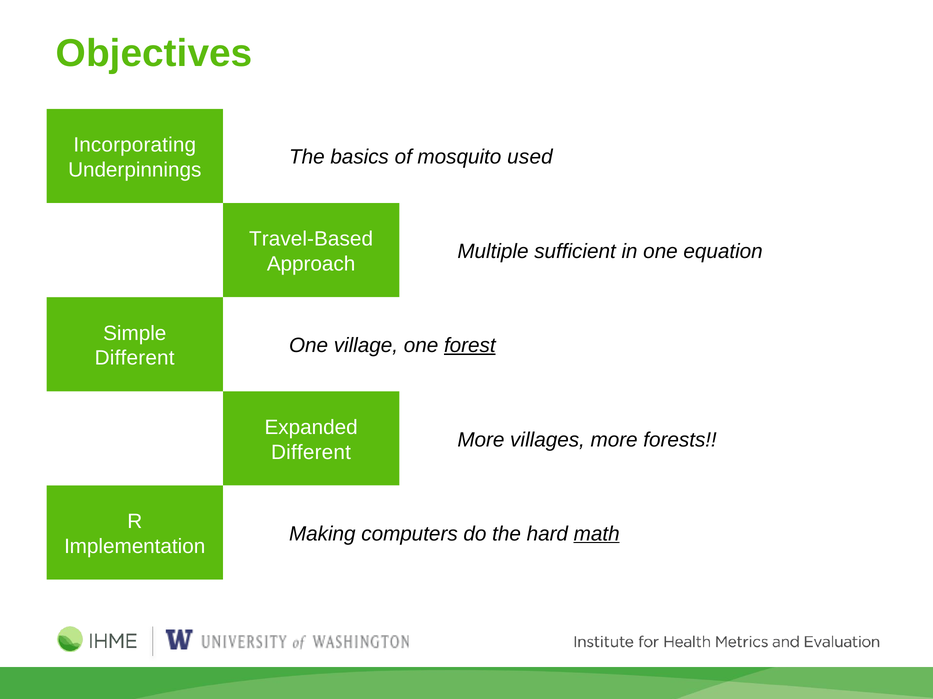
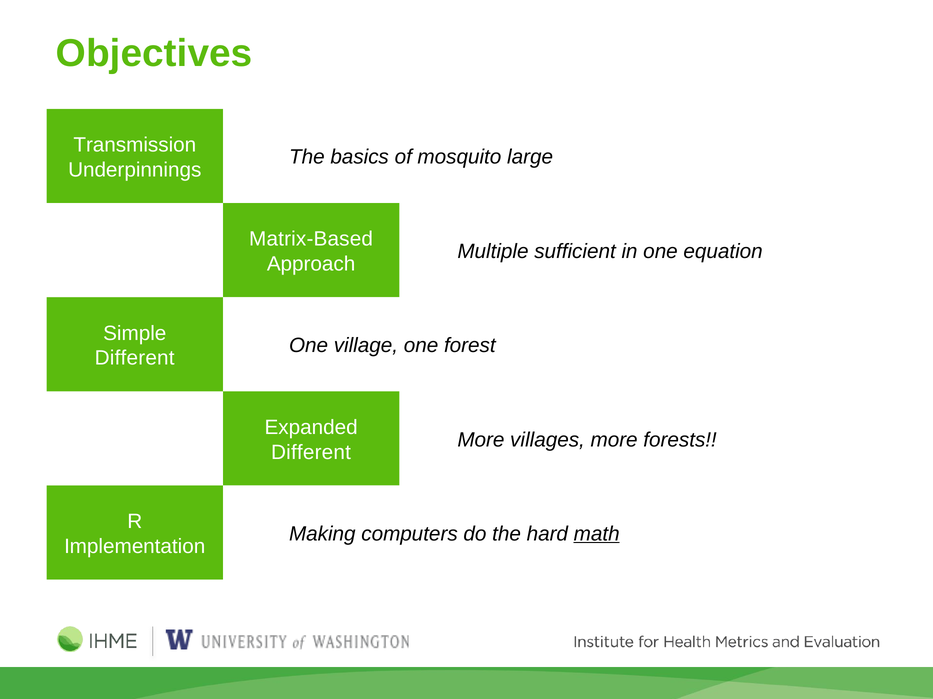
Incorporating: Incorporating -> Transmission (135, 145)
used: used -> large (530, 157)
Travel-Based: Travel-Based -> Matrix-Based (311, 239)
forest underline: present -> none (470, 346)
